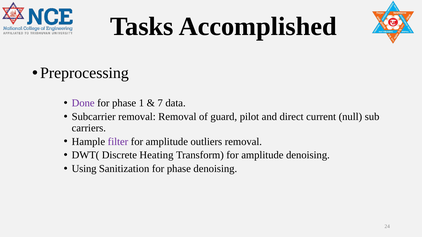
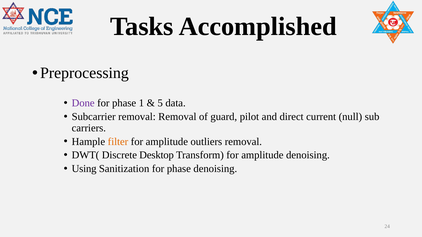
7: 7 -> 5 (160, 103)
filter colour: purple -> orange (118, 142)
Heating: Heating -> Desktop (157, 155)
